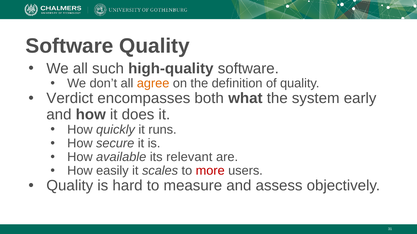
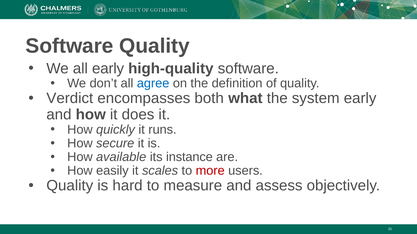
all such: such -> early (108, 69)
agree colour: orange -> blue (153, 84)
relevant: relevant -> instance (189, 157)
